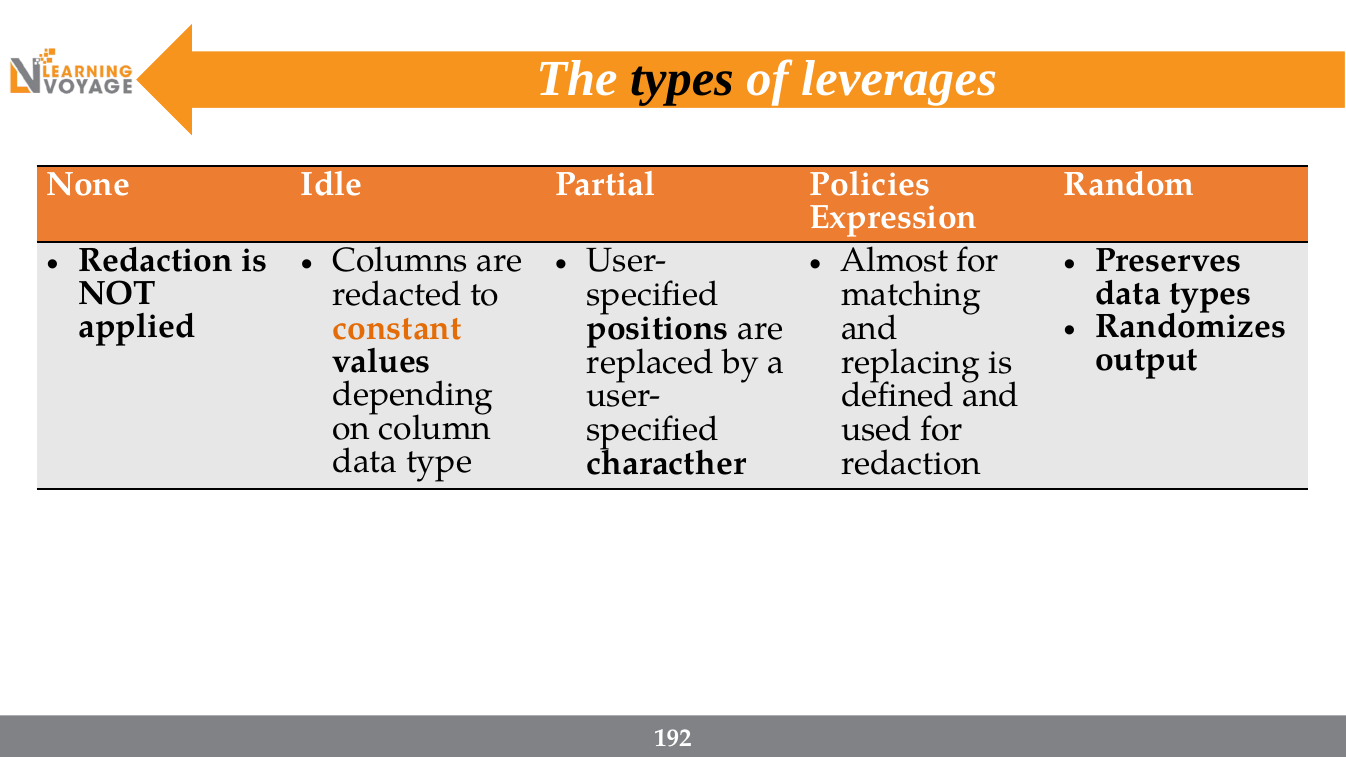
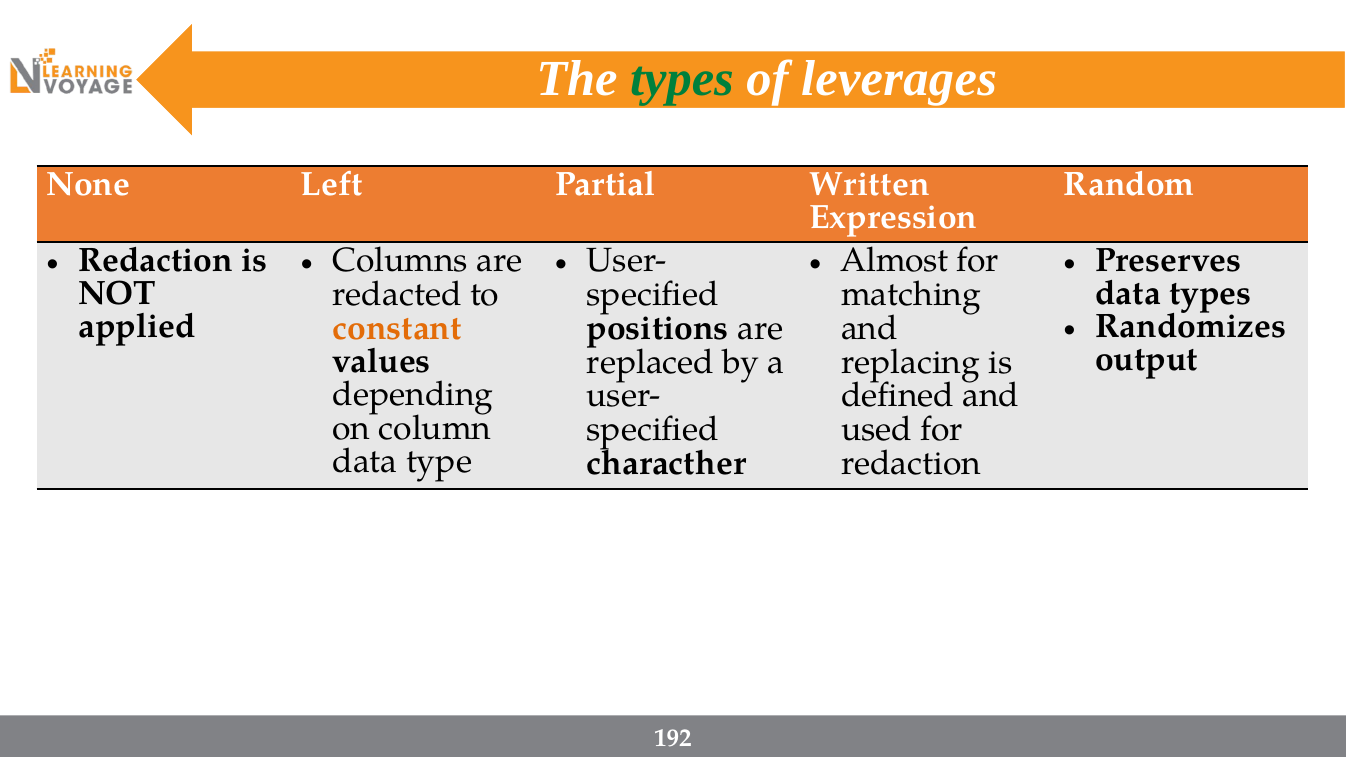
types colour: black -> green (682, 79)
Idle: Idle -> Left (332, 184)
Policies: Policies -> Written (870, 184)
